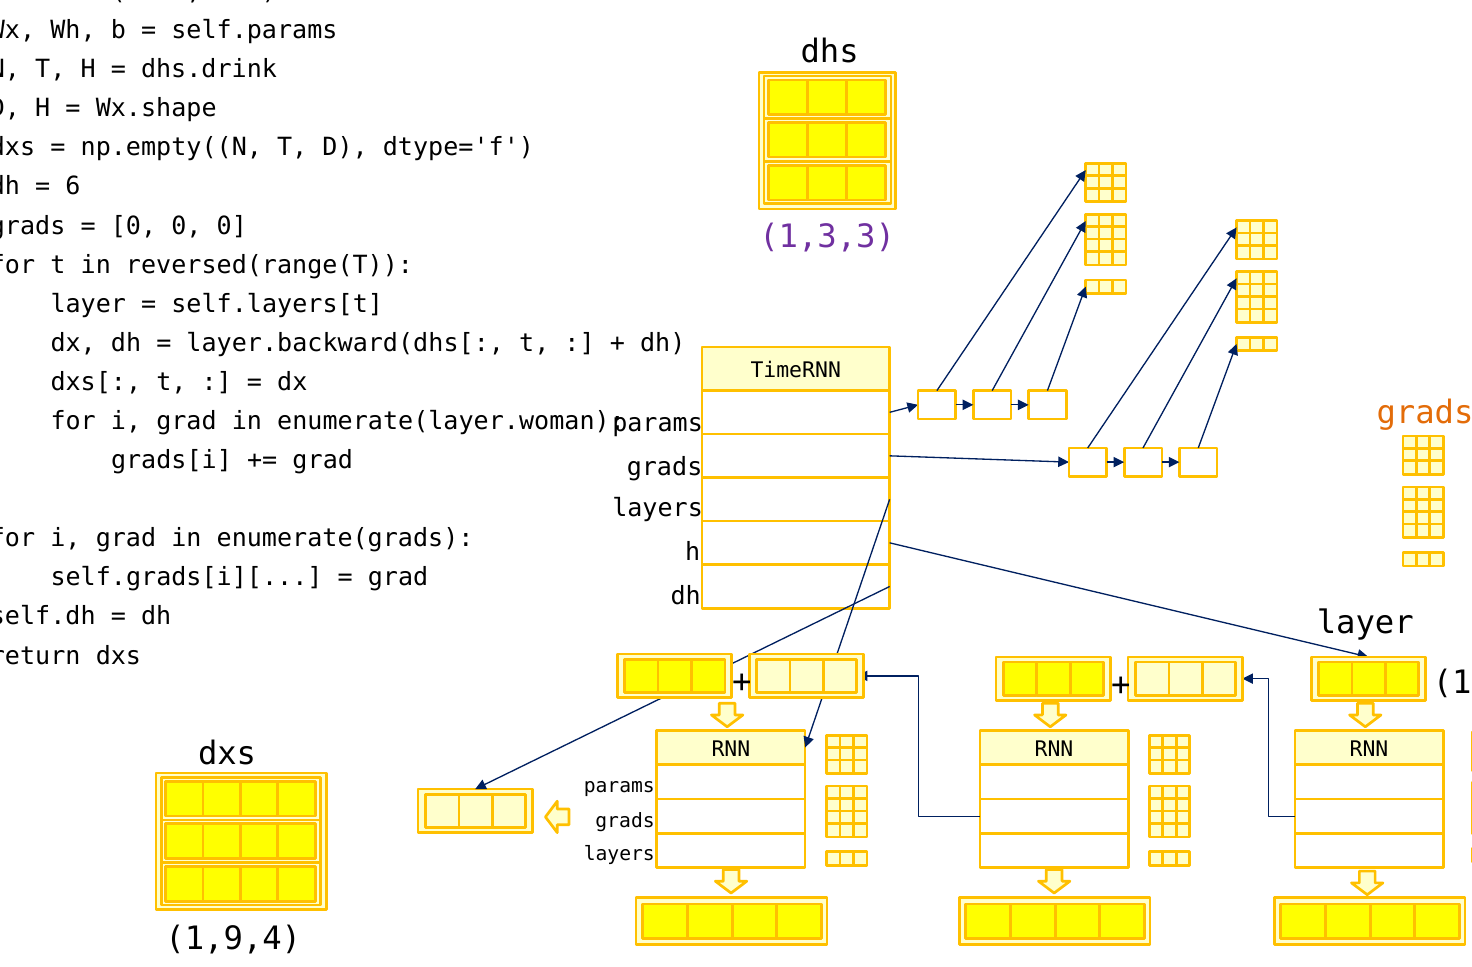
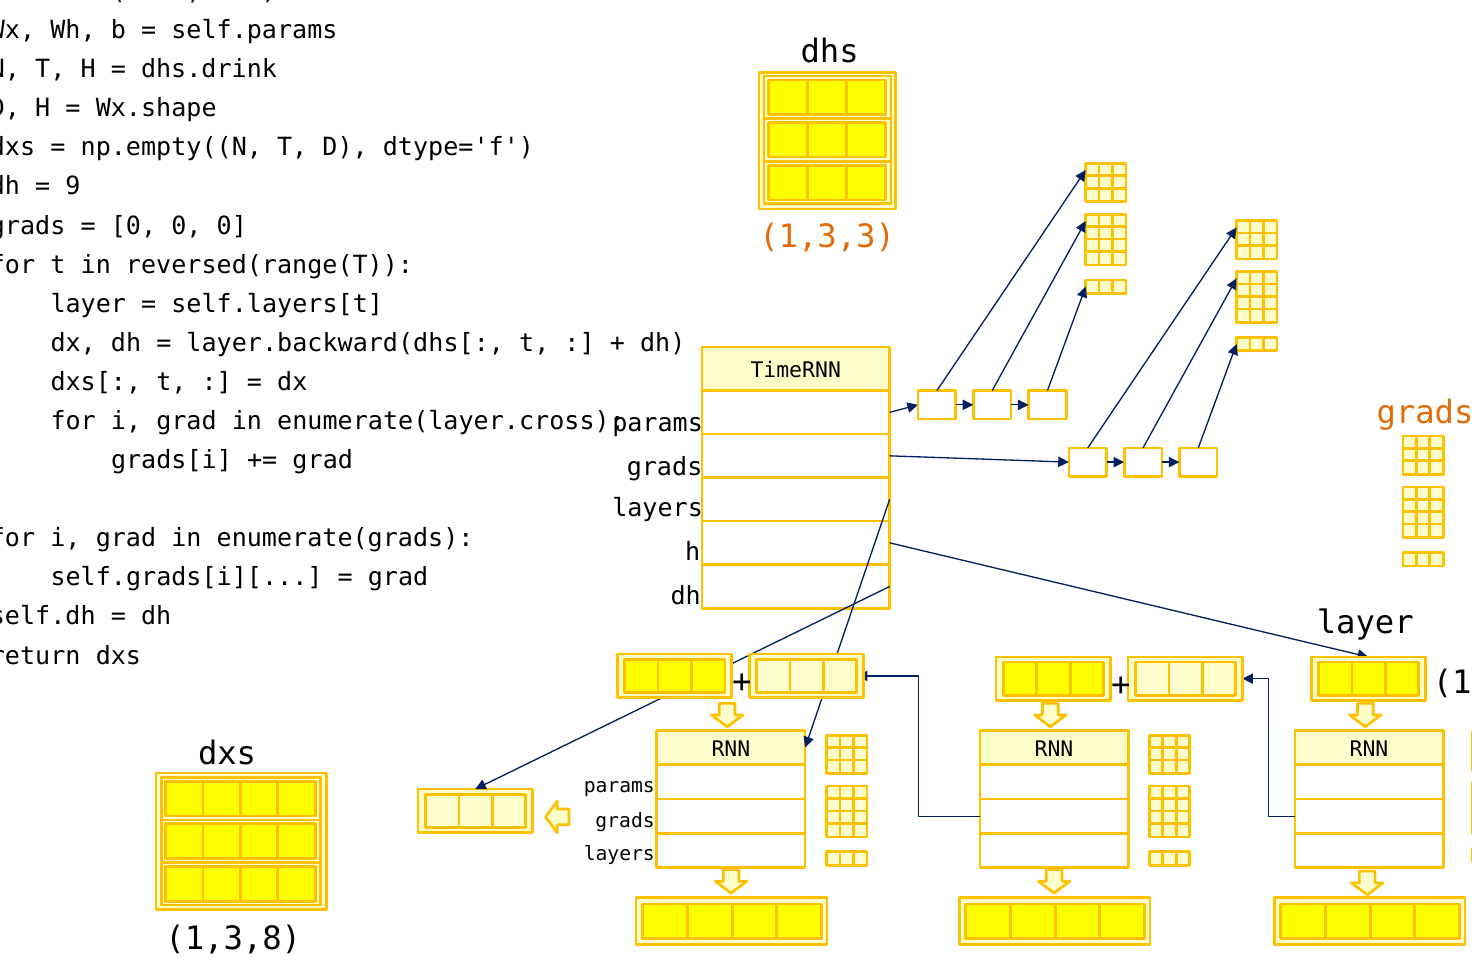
6: 6 -> 9 (73, 187)
1,3,3 colour: purple -> orange (827, 237)
enumerate(layer.woman: enumerate(layer.woman -> enumerate(layer.cross (451, 421)
1,9,4: 1,9,4 -> 1,3,8 (233, 939)
